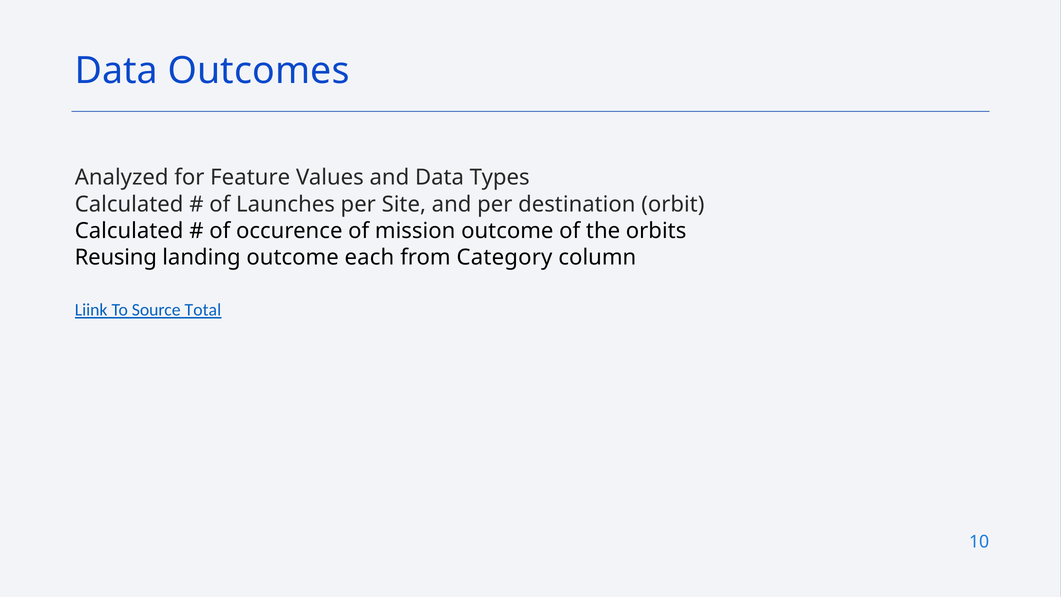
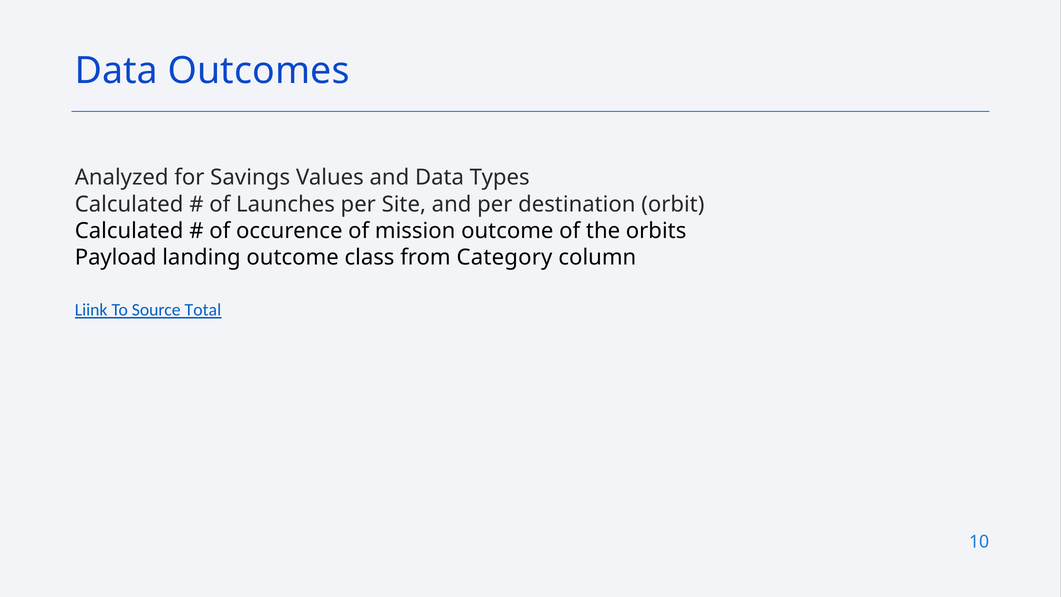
Feature: Feature -> Savings (250, 178)
Reusing: Reusing -> Payload (116, 257)
each: each -> class (370, 257)
